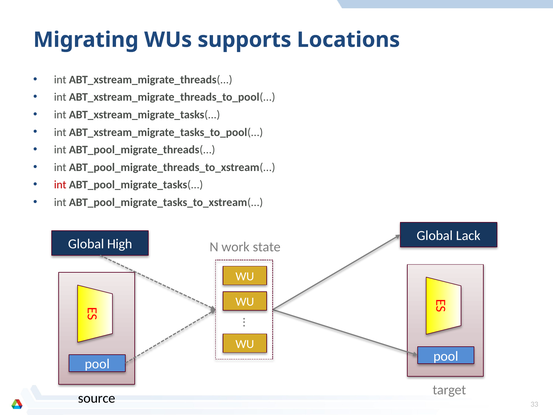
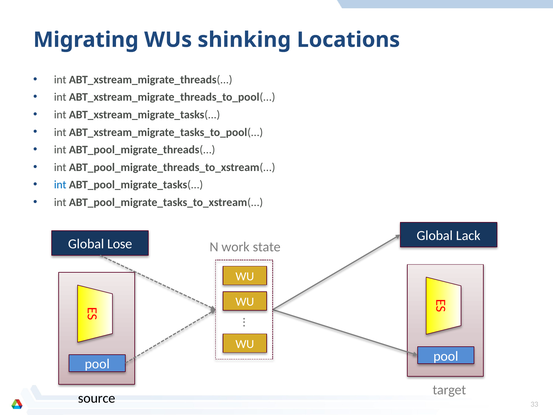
supports: supports -> shinking (244, 40)
int colour: red -> blue (60, 185)
High: High -> Lose (120, 244)
